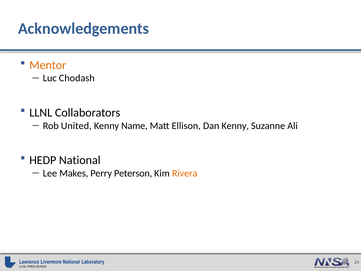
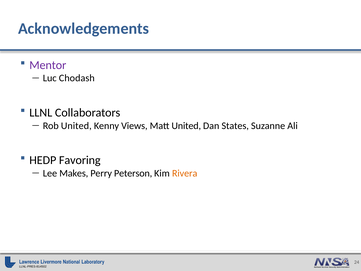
Mentor colour: orange -> purple (48, 65)
Name: Name -> Views (134, 126)
Matt Ellison: Ellison -> United (186, 126)
Dan Kenny: Kenny -> States (235, 126)
National: National -> Favoring (80, 160)
